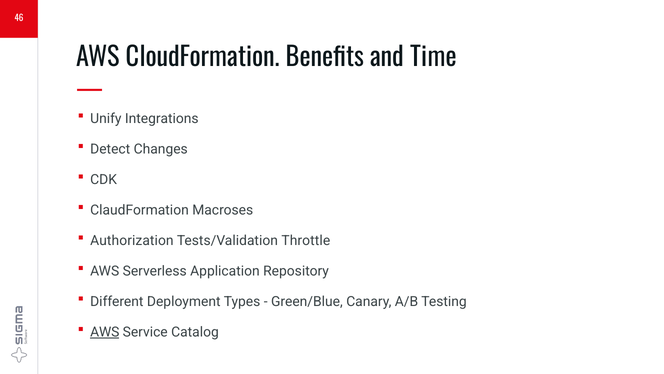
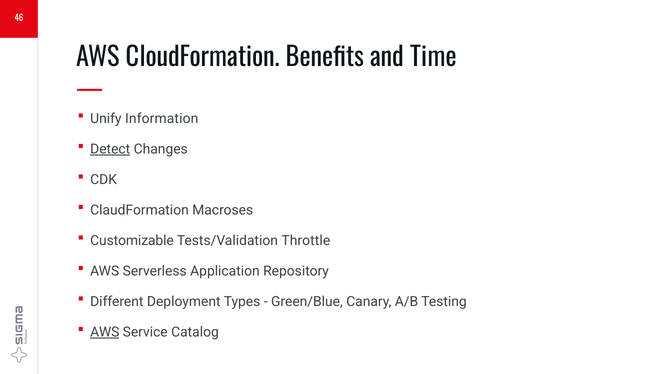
Integrations: Integrations -> Information (162, 118)
Detect underline: none -> present (110, 149)
Authorization: Authorization -> Customizable (132, 240)
